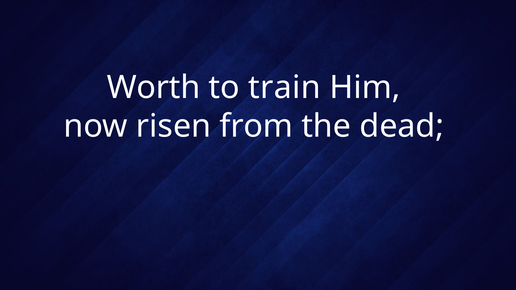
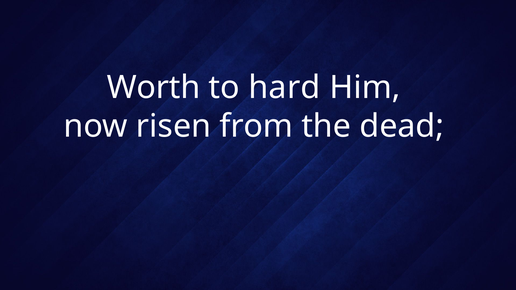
train: train -> hard (284, 88)
